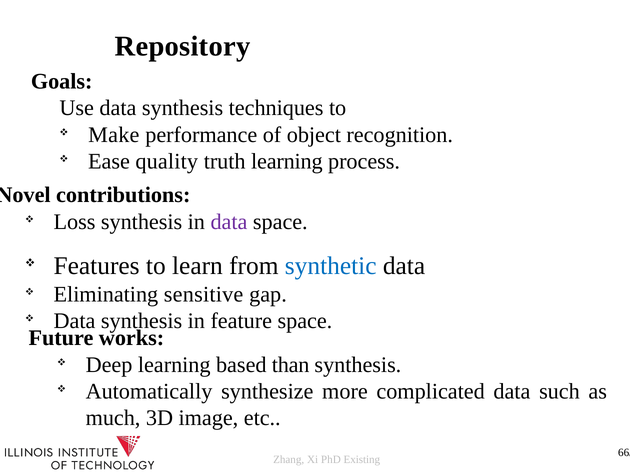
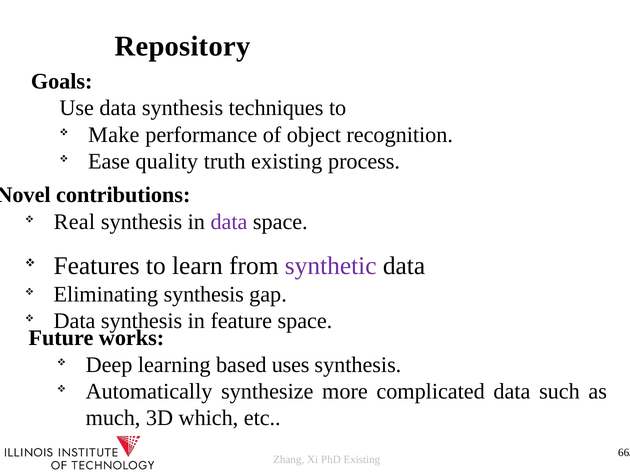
truth learning: learning -> existing (287, 161)
Loss: Loss -> Real (74, 222)
synthetic colour: blue -> purple (331, 266)
Eliminating sensitive: sensitive -> synthesis (204, 294)
than: than -> uses (291, 364)
image: image -> which (208, 418)
